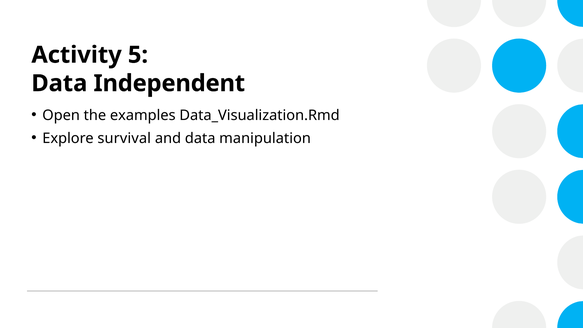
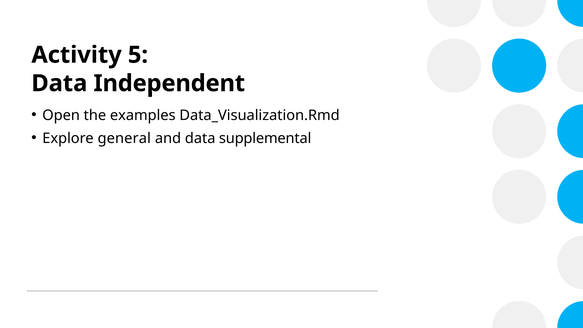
survival: survival -> general (124, 138)
manipulation: manipulation -> supplemental (265, 138)
